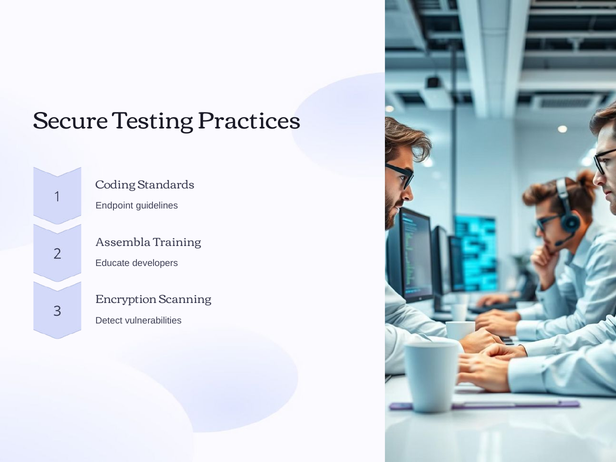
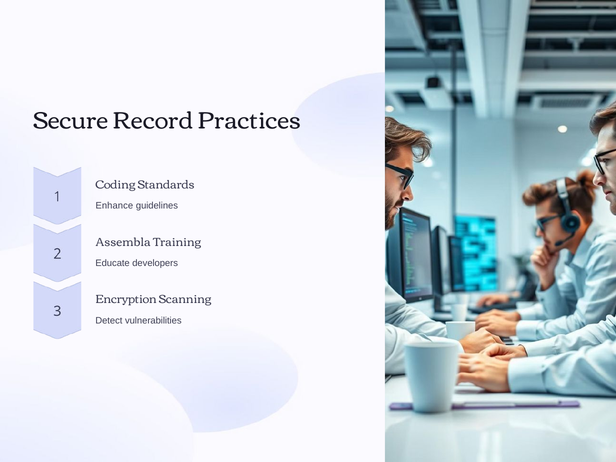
Testing: Testing -> Record (153, 121)
Endpoint: Endpoint -> Enhance (114, 206)
